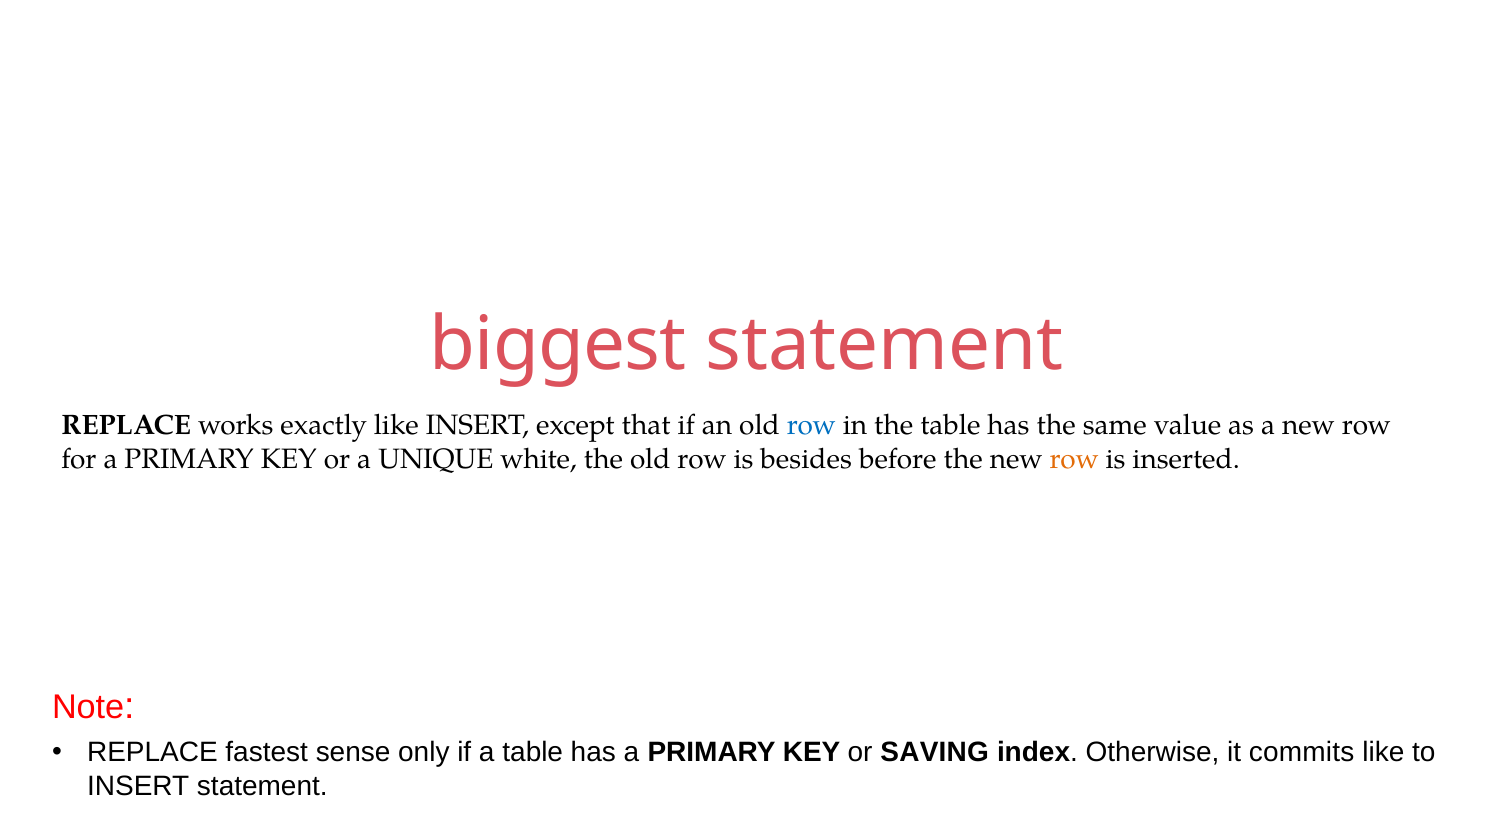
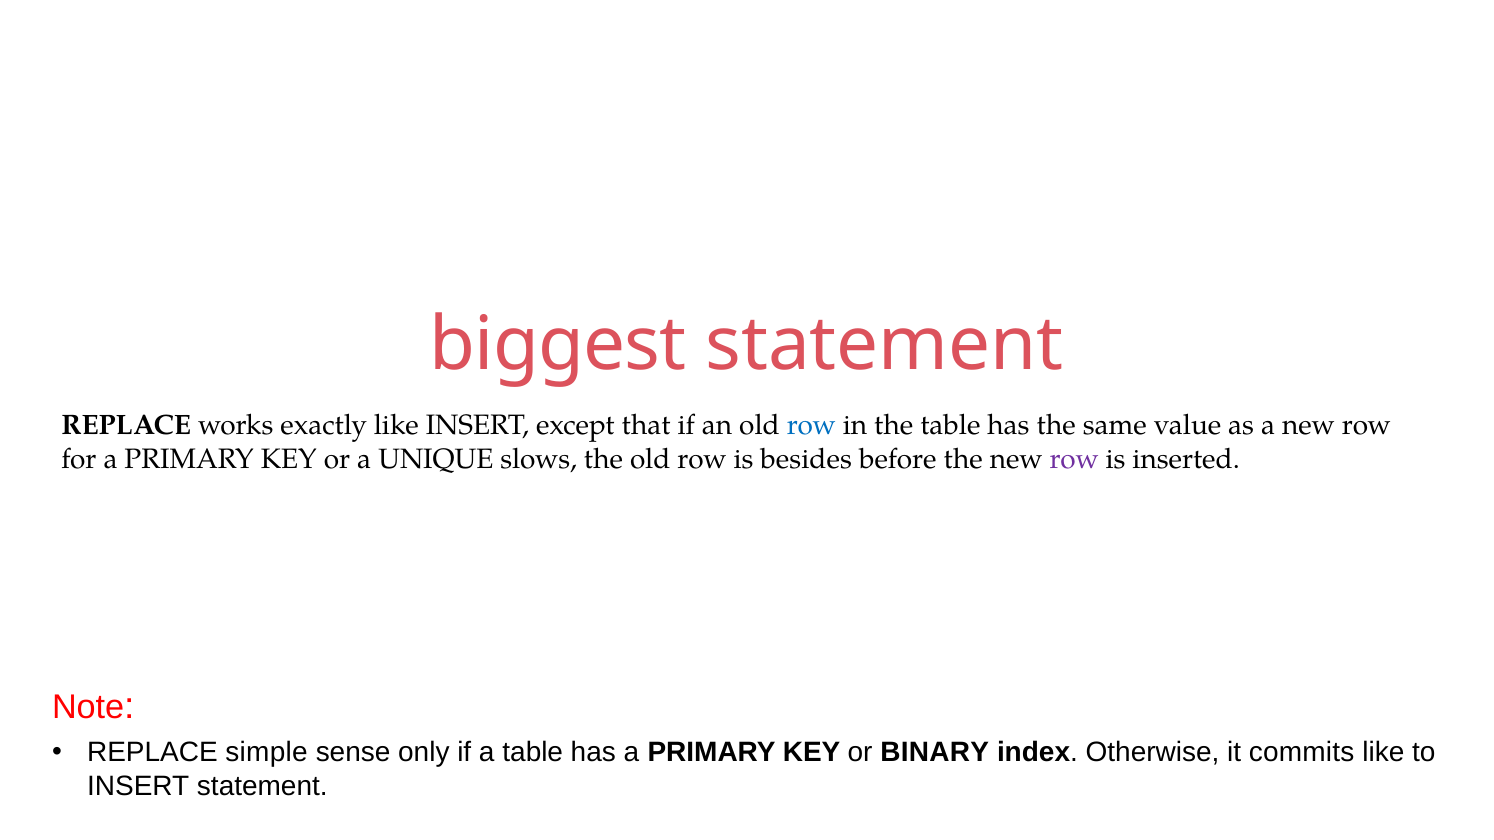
white: white -> slows (539, 459)
row colour: orange -> purple (1074, 459)
fastest: fastest -> simple (267, 753)
SAVING: SAVING -> BINARY (935, 753)
